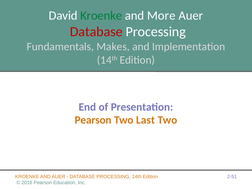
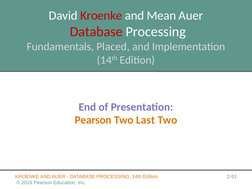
Kroenke colour: green -> red (101, 16)
More: More -> Mean (161, 16)
Makes: Makes -> Placed (113, 47)
